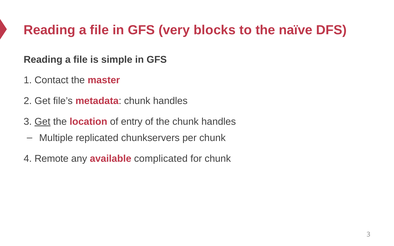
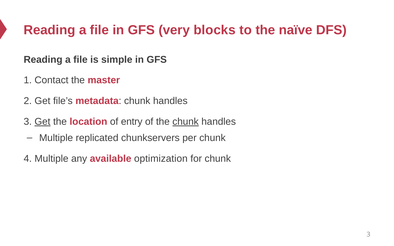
chunk underline: none -> present (186, 122)
4 Remote: Remote -> Multiple (51, 159)
complicated: complicated -> optimization (161, 159)
